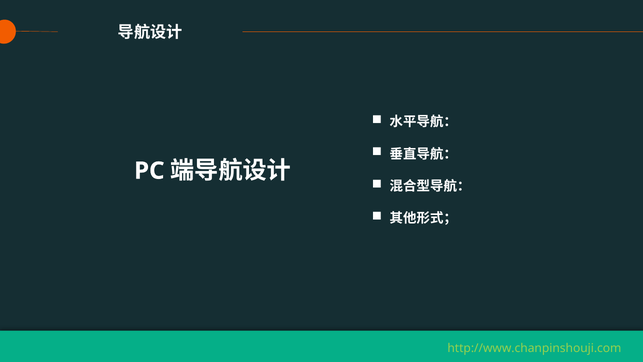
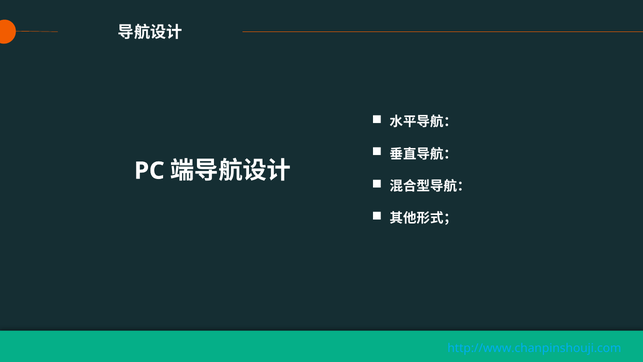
http://www.chanpinshouji.com colour: light green -> light blue (534, 348)
